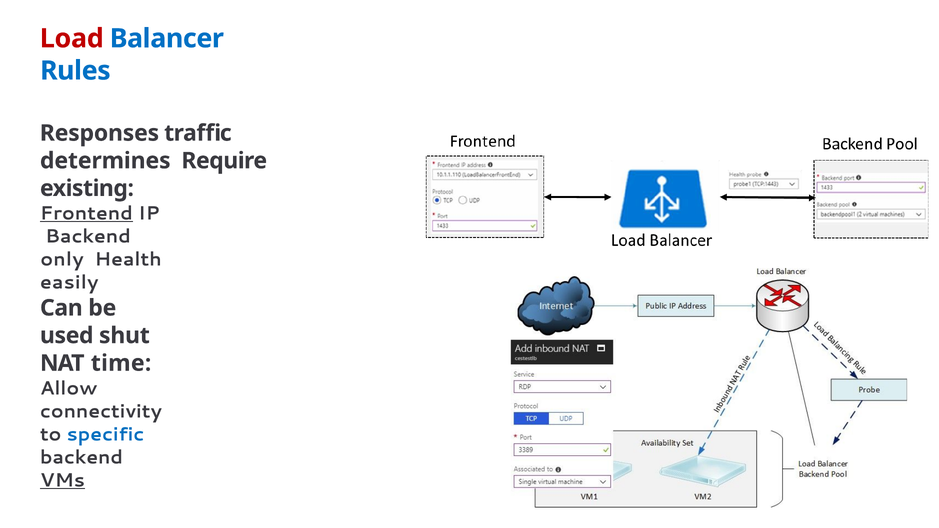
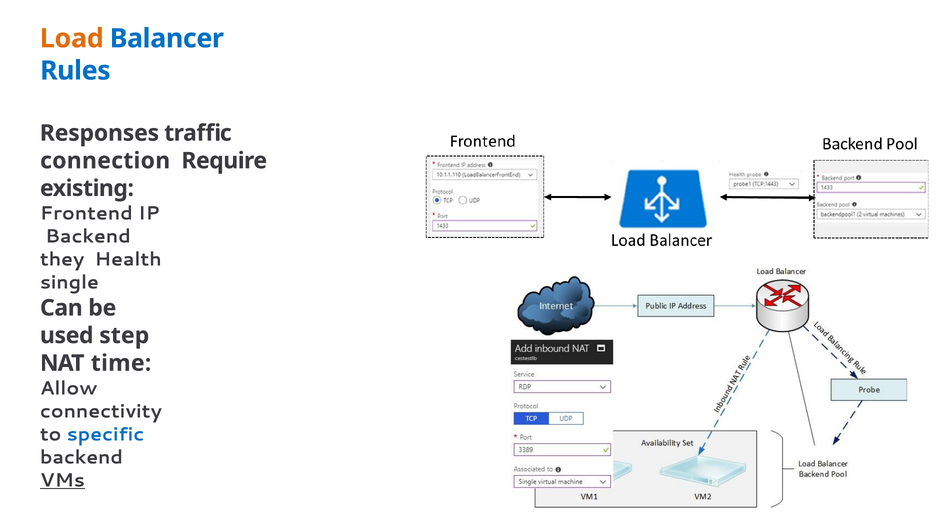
Load colour: red -> orange (72, 39)
determines: determines -> connection (105, 161)
Frontend underline: present -> none (86, 214)
only: only -> they (62, 260)
easily: easily -> single (69, 283)
shut: shut -> step (124, 336)
